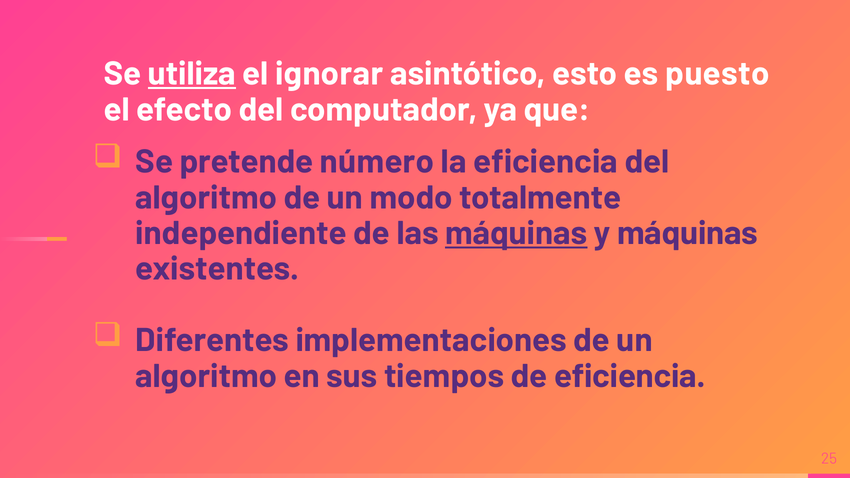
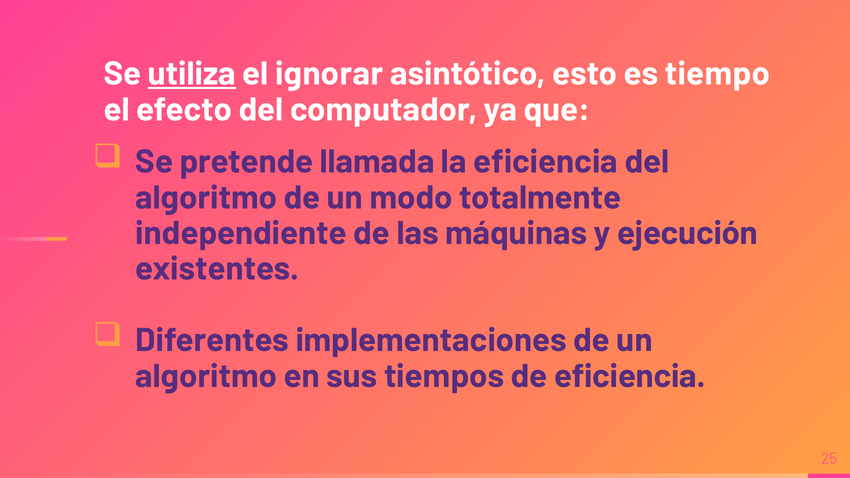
puesto: puesto -> tiempo (718, 74)
número: número -> llamada (377, 162)
máquinas underline: present -> none (516, 233)
y máquinas: máquinas -> ejecución (688, 233)
